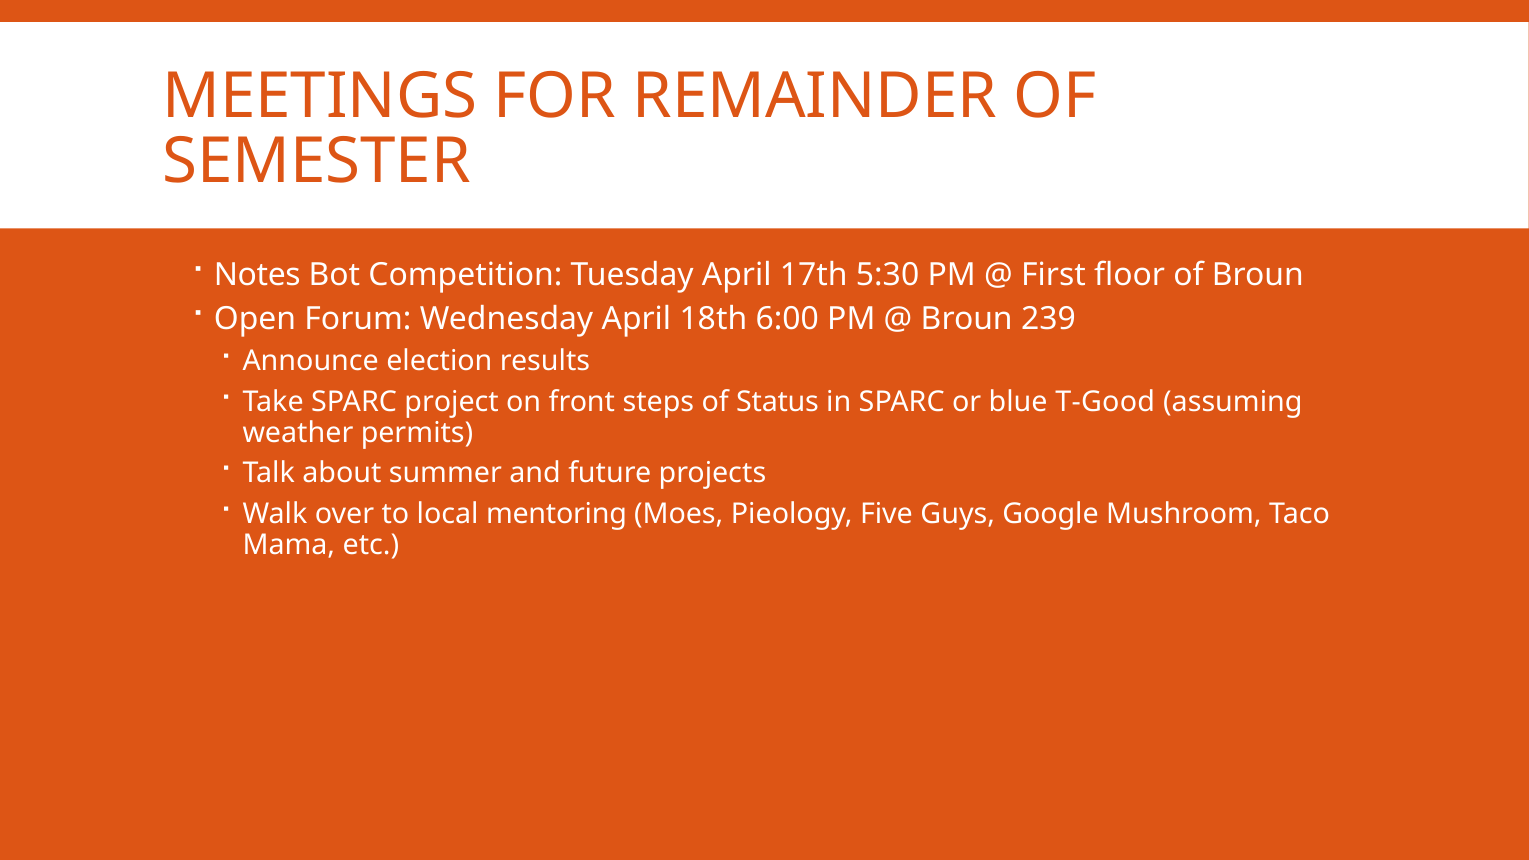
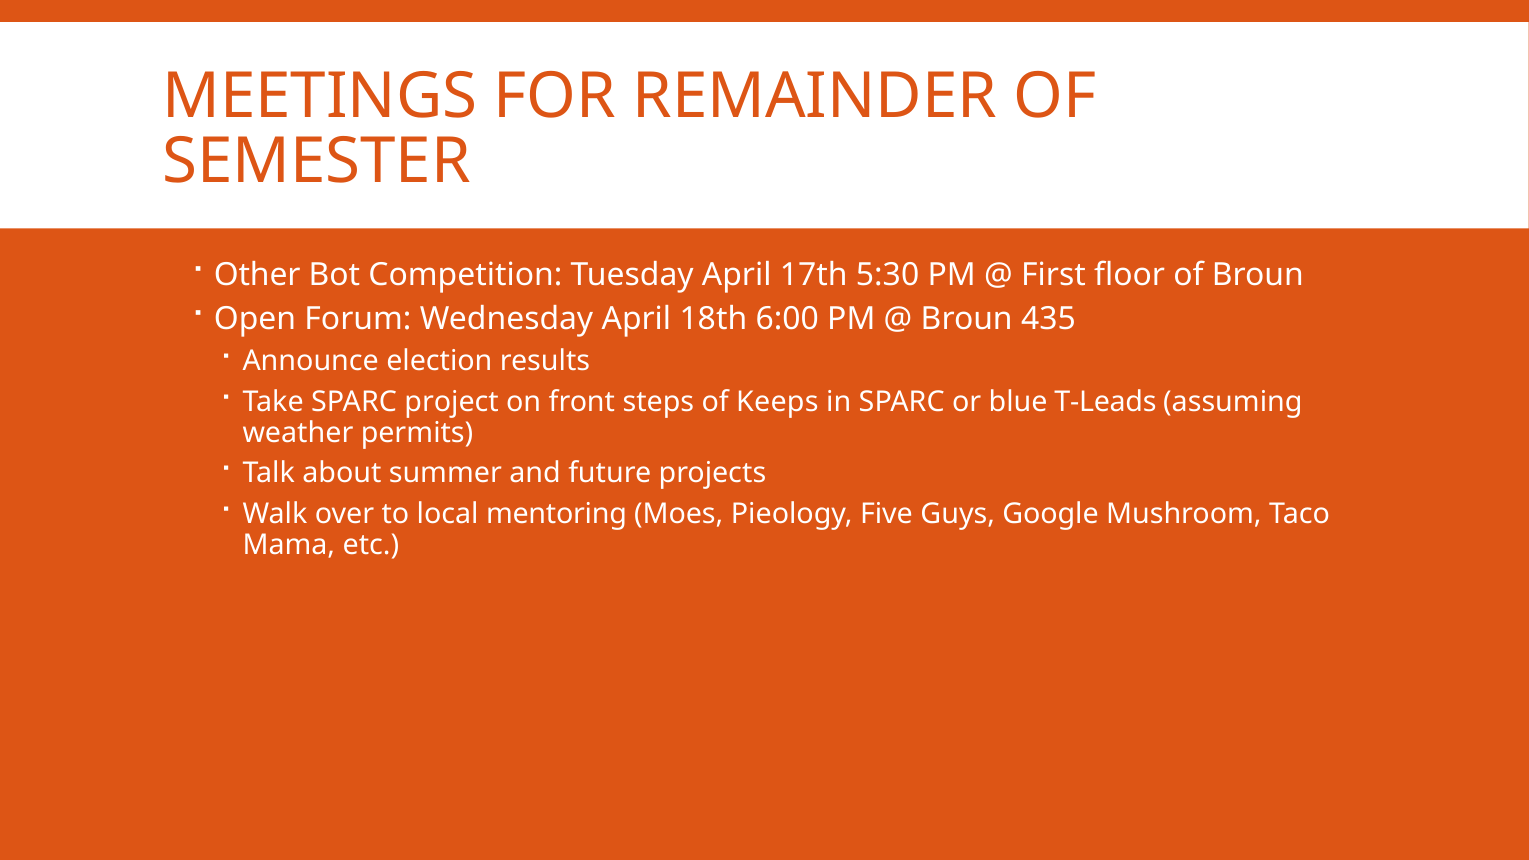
Notes: Notes -> Other (257, 275)
239: 239 -> 435 (1048, 319)
Status: Status -> Keeps (777, 402)
T-Good: T-Good -> T-Leads (1105, 402)
